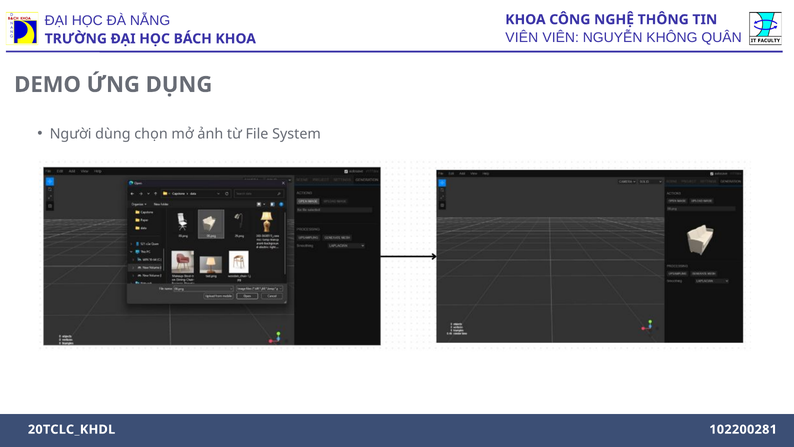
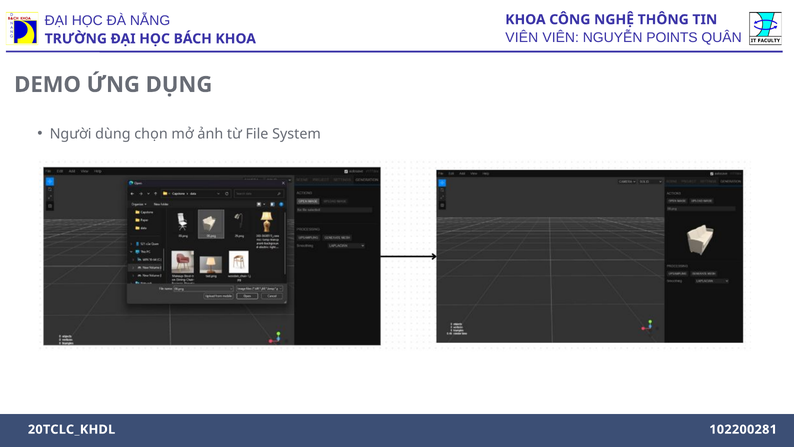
KHÔNG: KHÔNG -> POINTS (672, 38)
